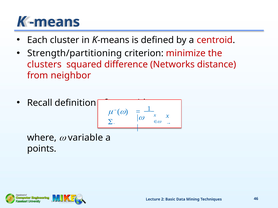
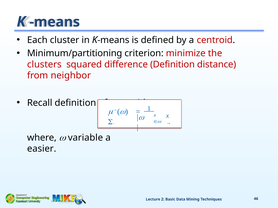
Strength/partitioning: Strength/partitioning -> Minimum/partitioning (75, 53)
difference Networks: Networks -> Definition (172, 65)
points: points -> easier (42, 149)
